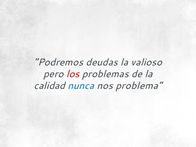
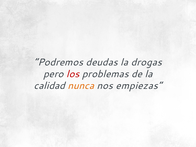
valioso: valioso -> drogas (146, 62)
nunca colour: blue -> orange (81, 86)
problema: problema -> empiezas (139, 86)
